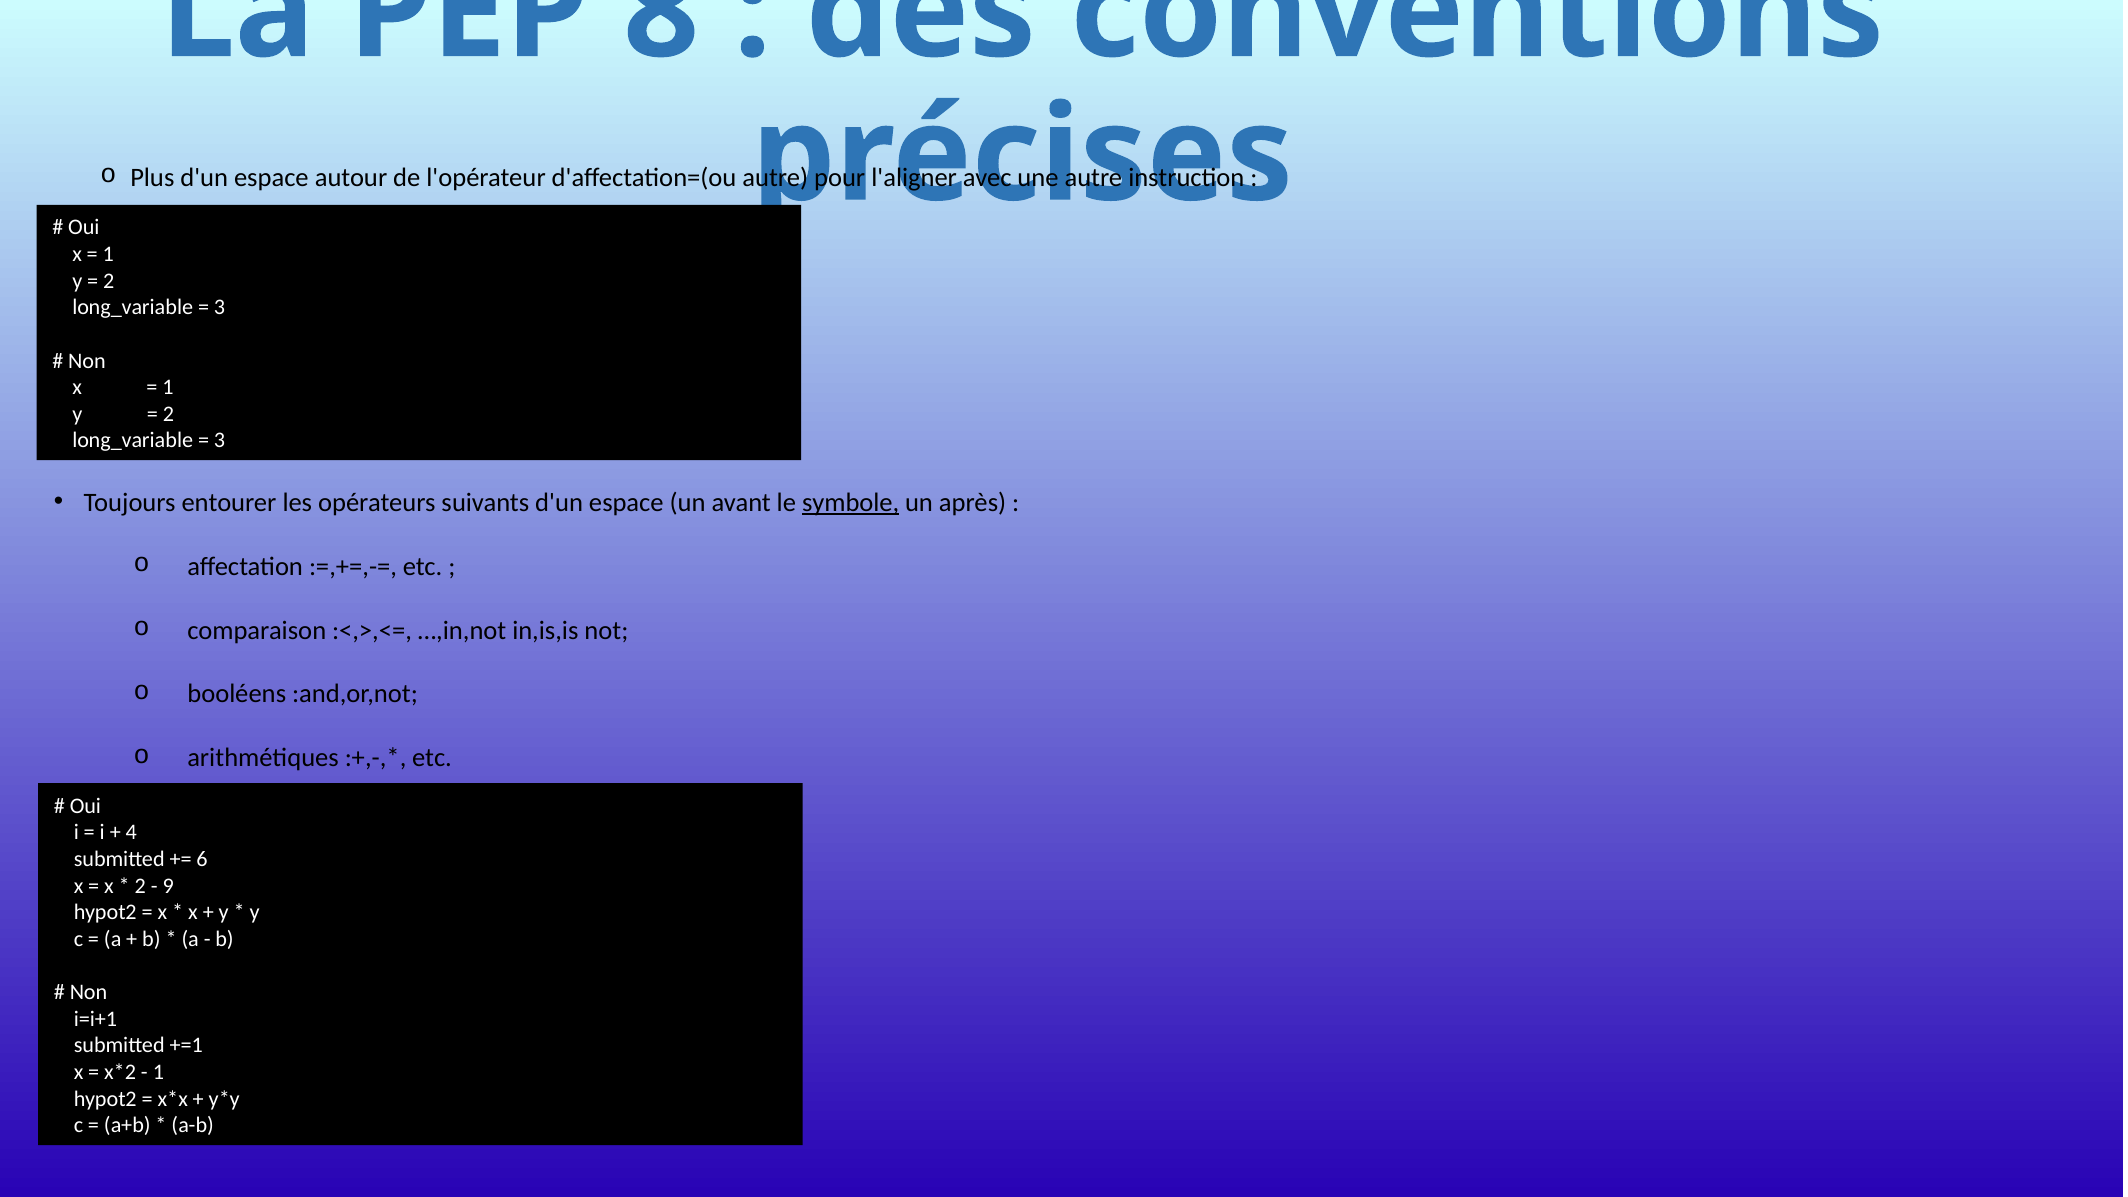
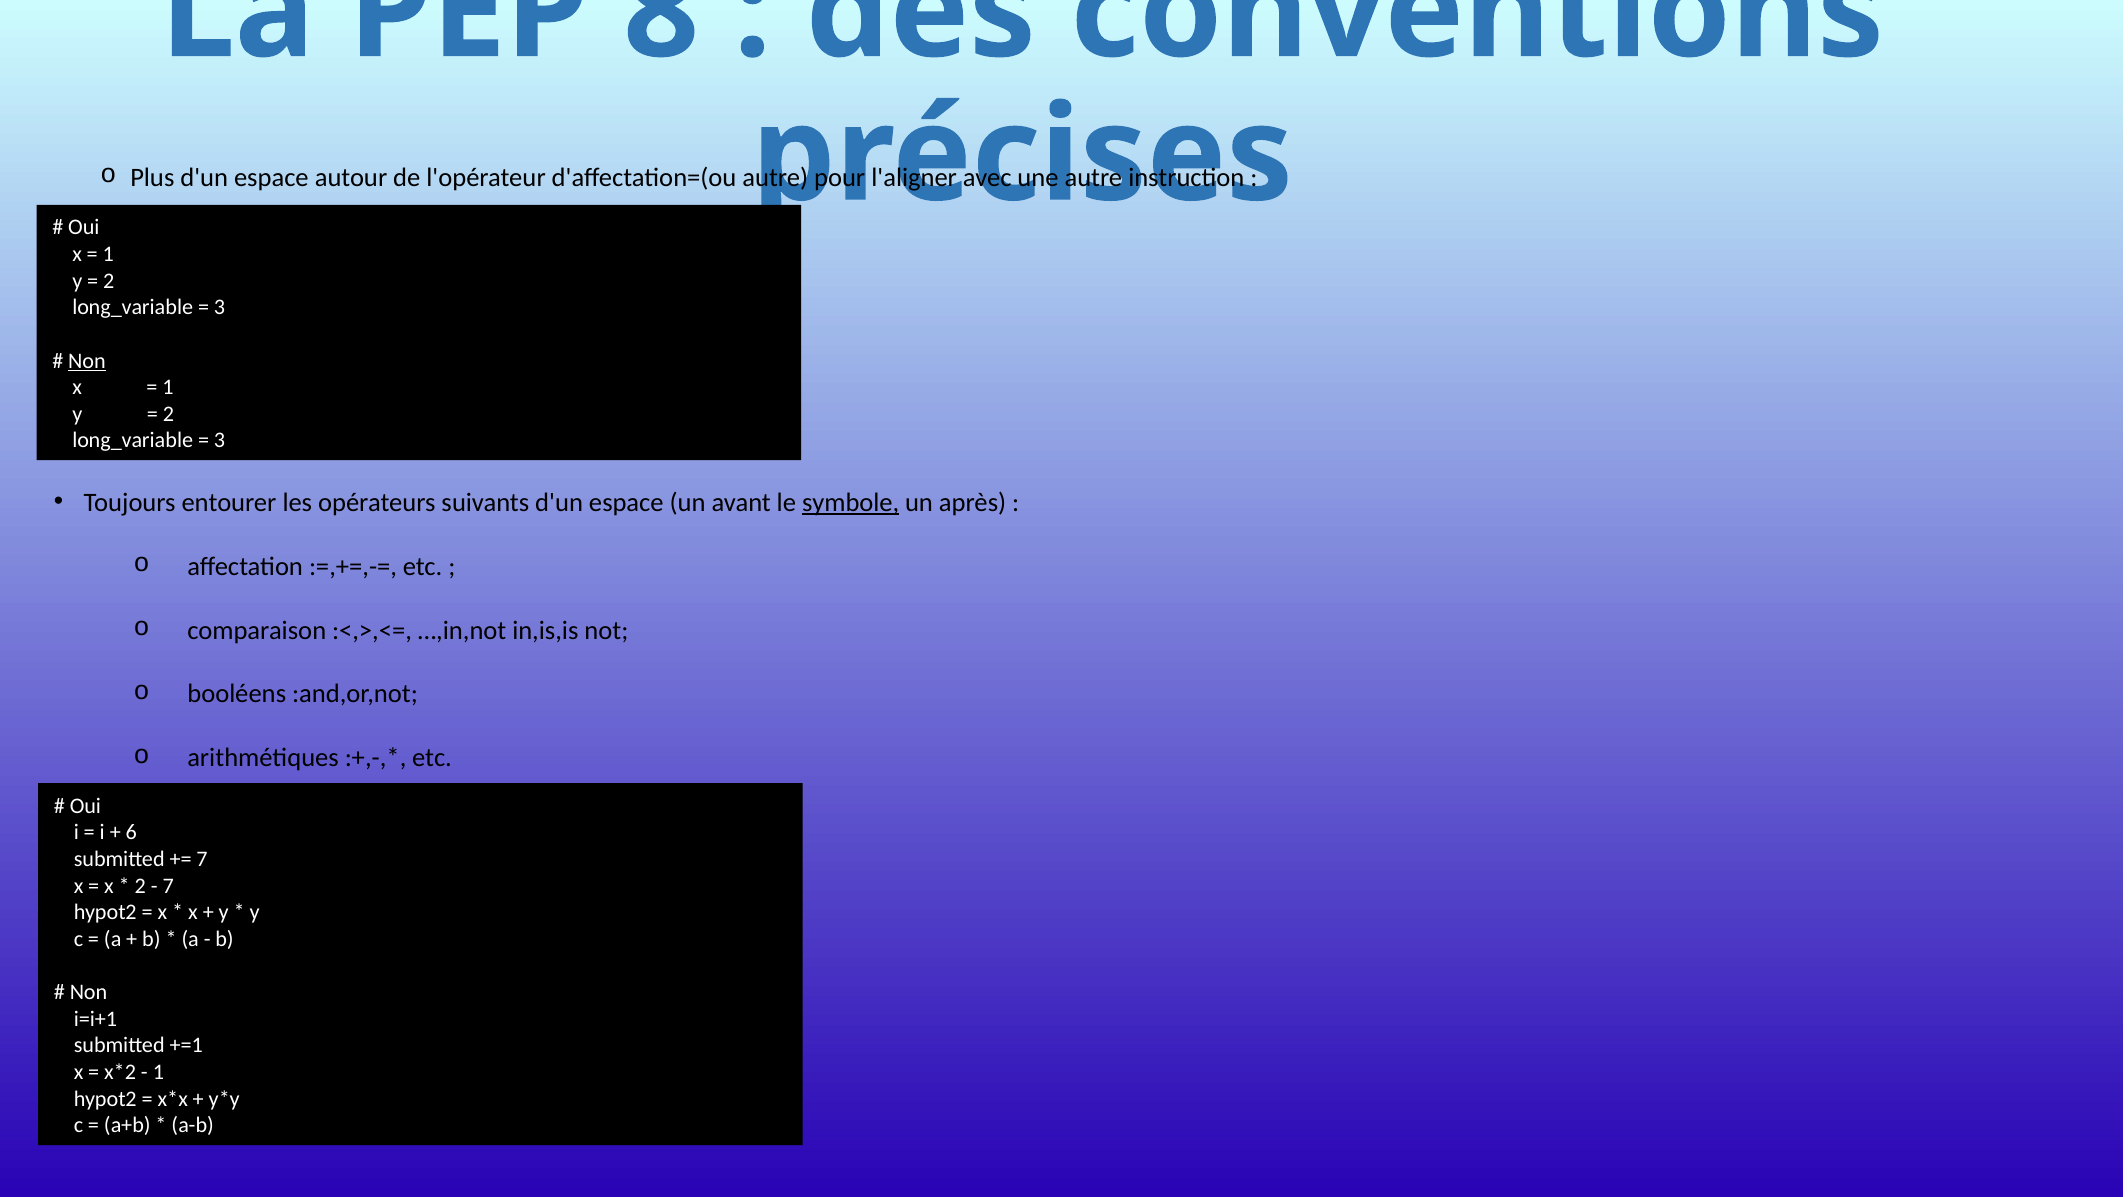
Non underline: none -> present (87, 361)
4: 4 -> 6 (131, 832)
6: 6 -> 7 (202, 859)
9: 9 -> 7 (168, 886)
